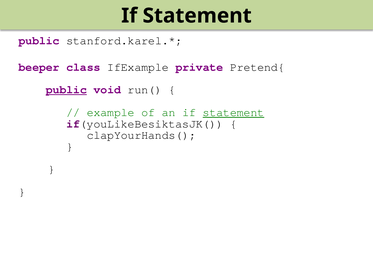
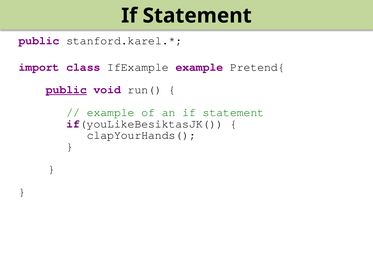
beeper: beeper -> import (39, 67)
IfExample private: private -> example (199, 67)
statement underline: present -> none (233, 112)
